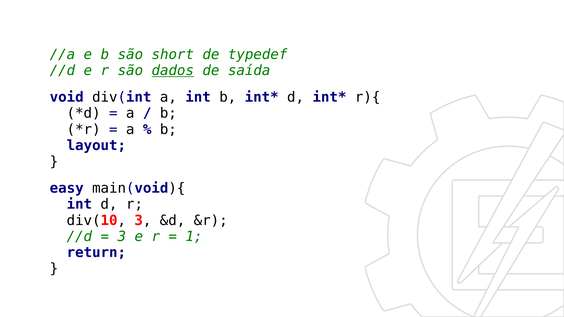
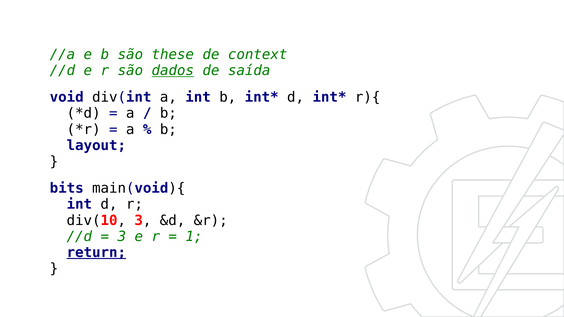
short: short -> these (173, 55)
typedef: typedef -> context (258, 55)
easy: easy -> bits (67, 188)
return underline: none -> present (96, 253)
